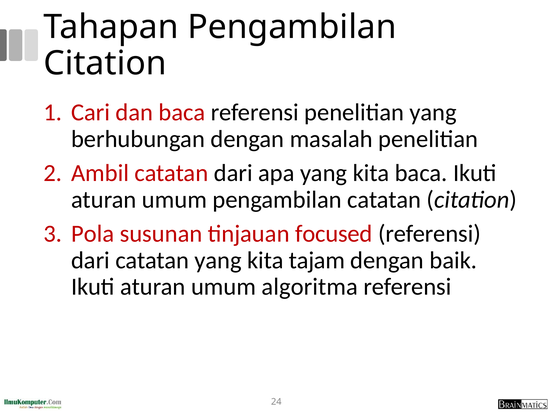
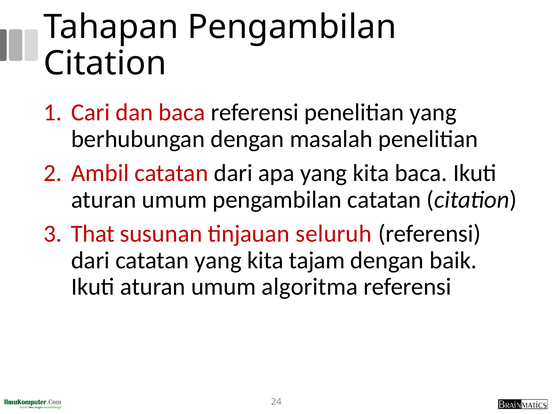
Pola: Pola -> That (93, 234)
focused: focused -> seluruh (334, 234)
